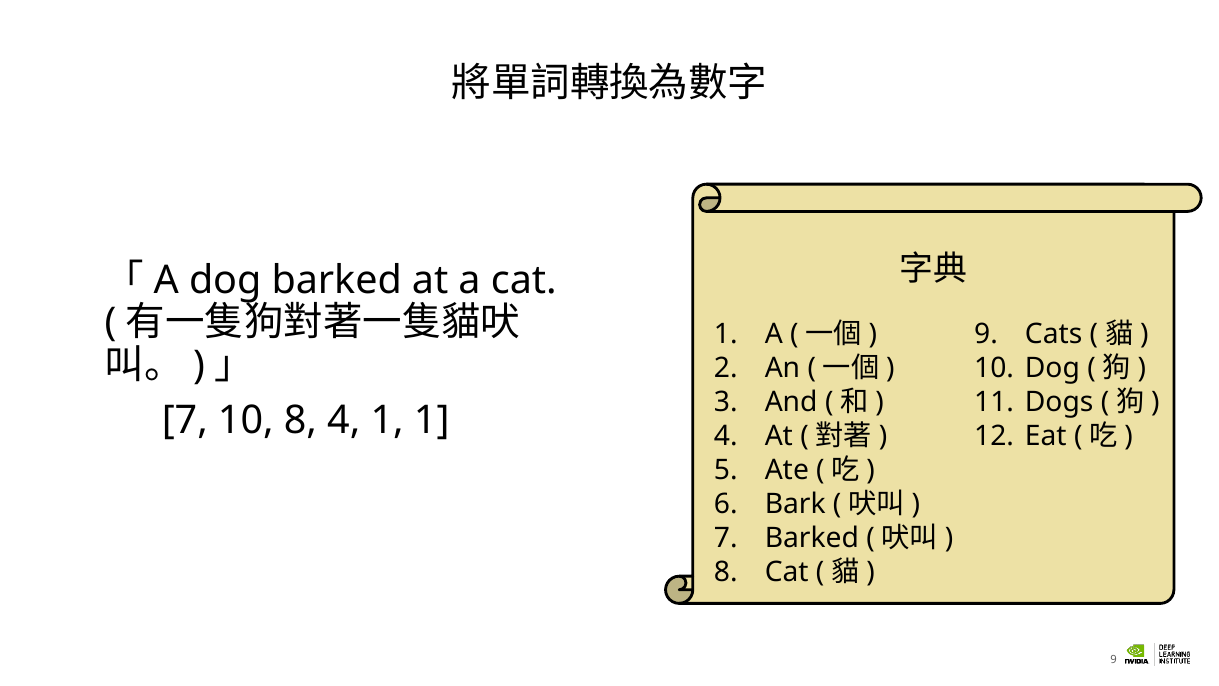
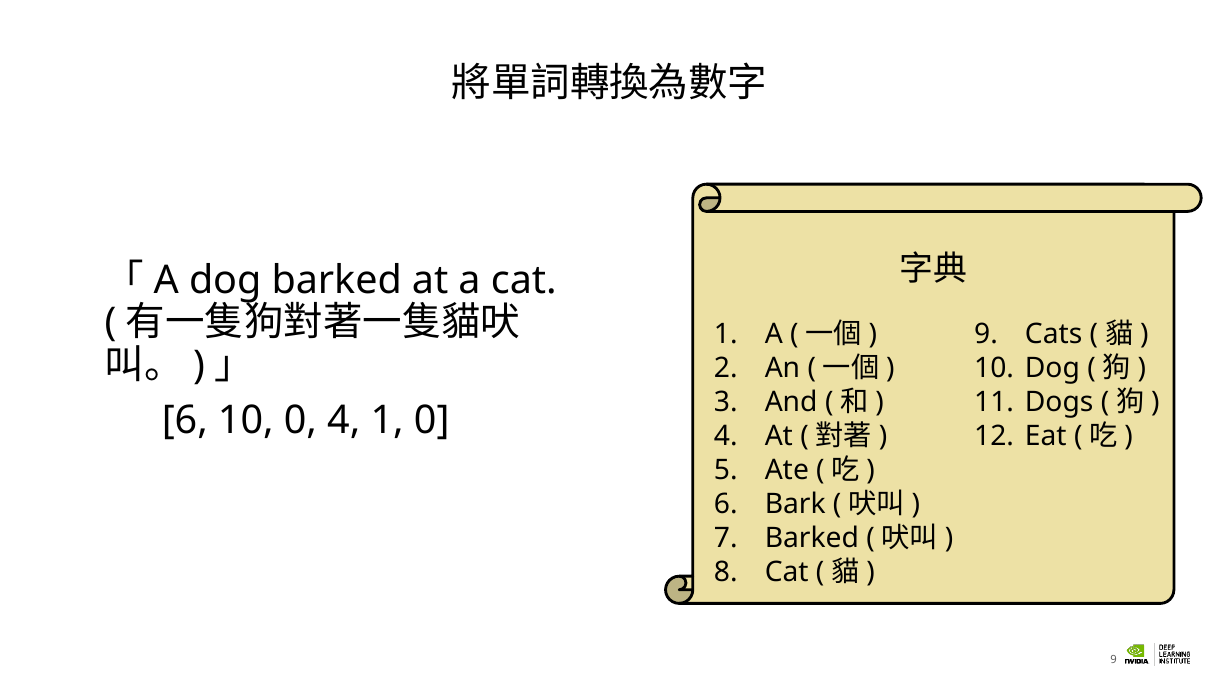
7: 7 -> 6 (185, 420)
10 8: 8 -> 0 (300, 420)
1 1: 1 -> 0 (432, 420)
